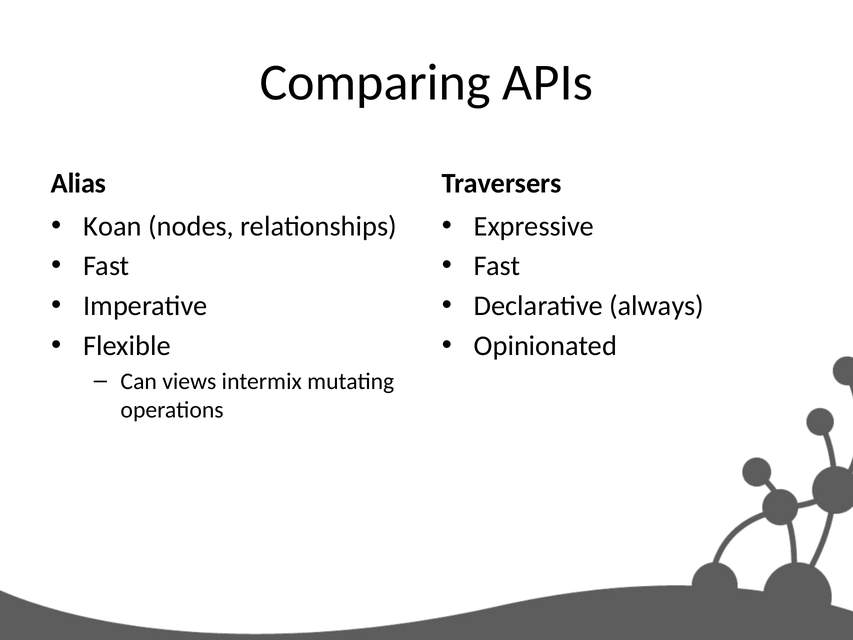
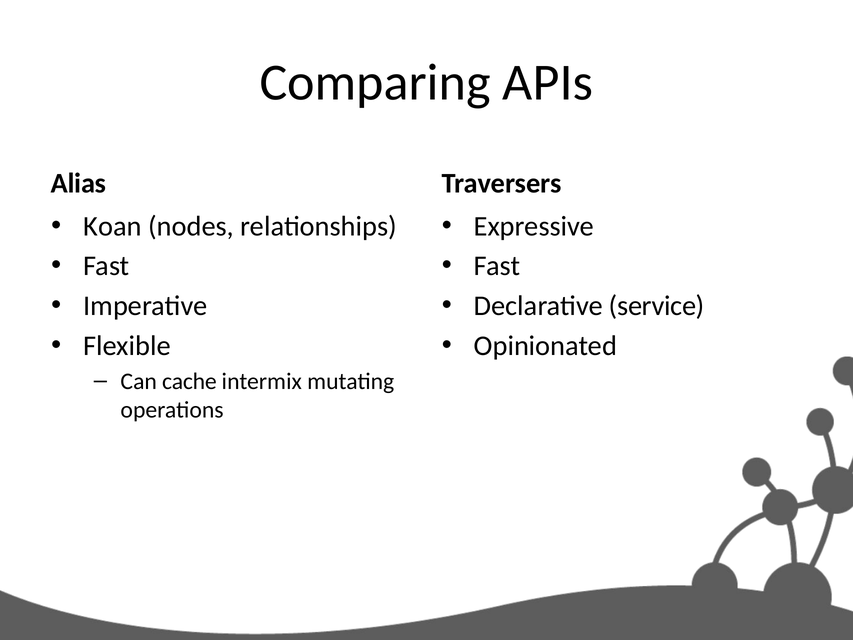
always: always -> service (657, 306)
views: views -> cache (189, 381)
